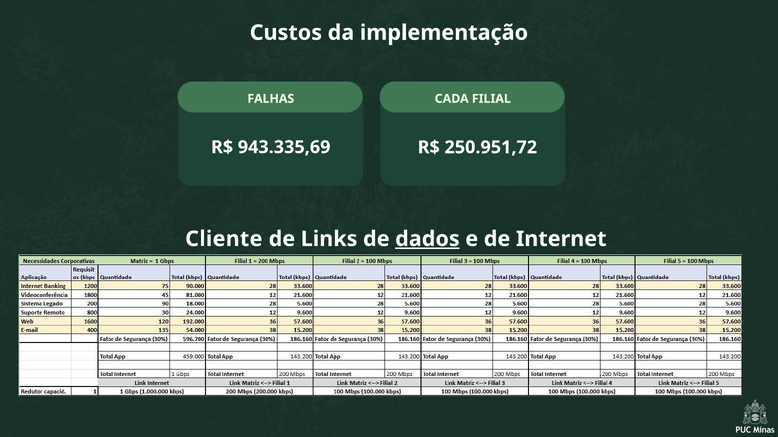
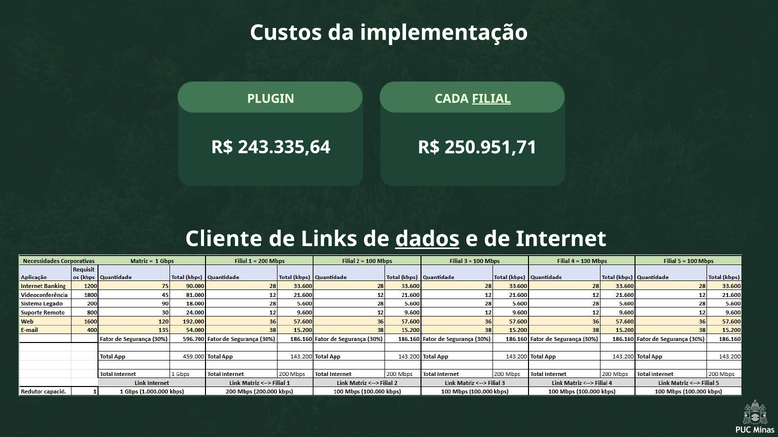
FALHAS: FALHAS -> PLUGIN (271, 99)
FILIAL underline: none -> present (491, 99)
943.335,69: 943.335,69 -> 243.335,64 (284, 147)
250.951,72: 250.951,72 -> 250.951,71 (491, 148)
